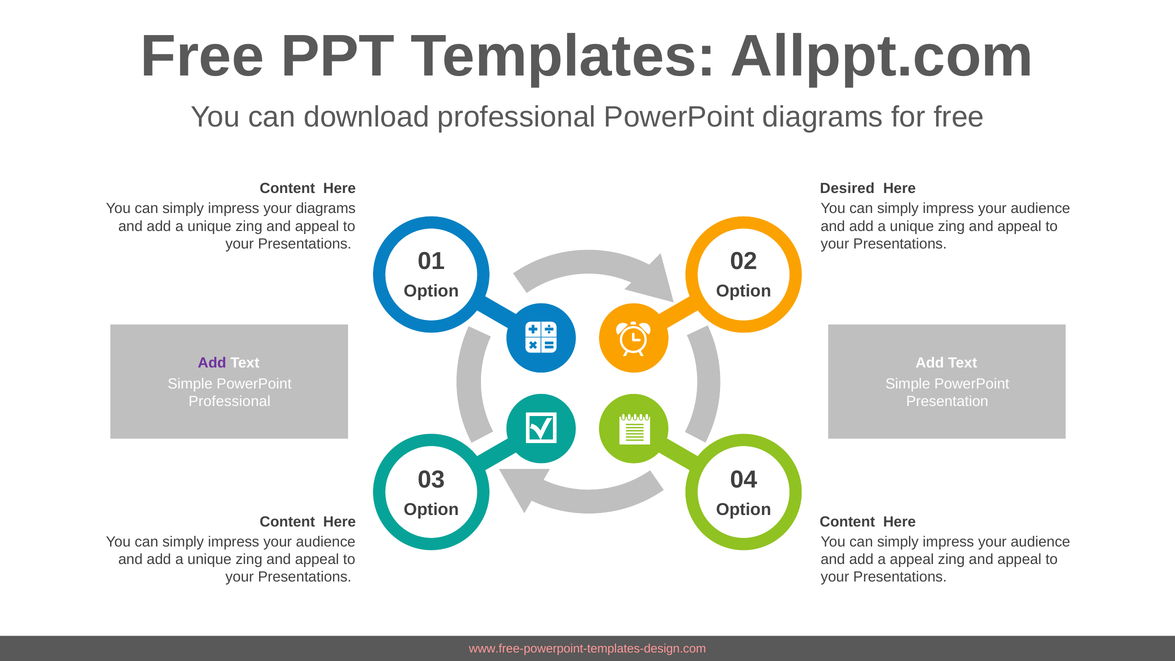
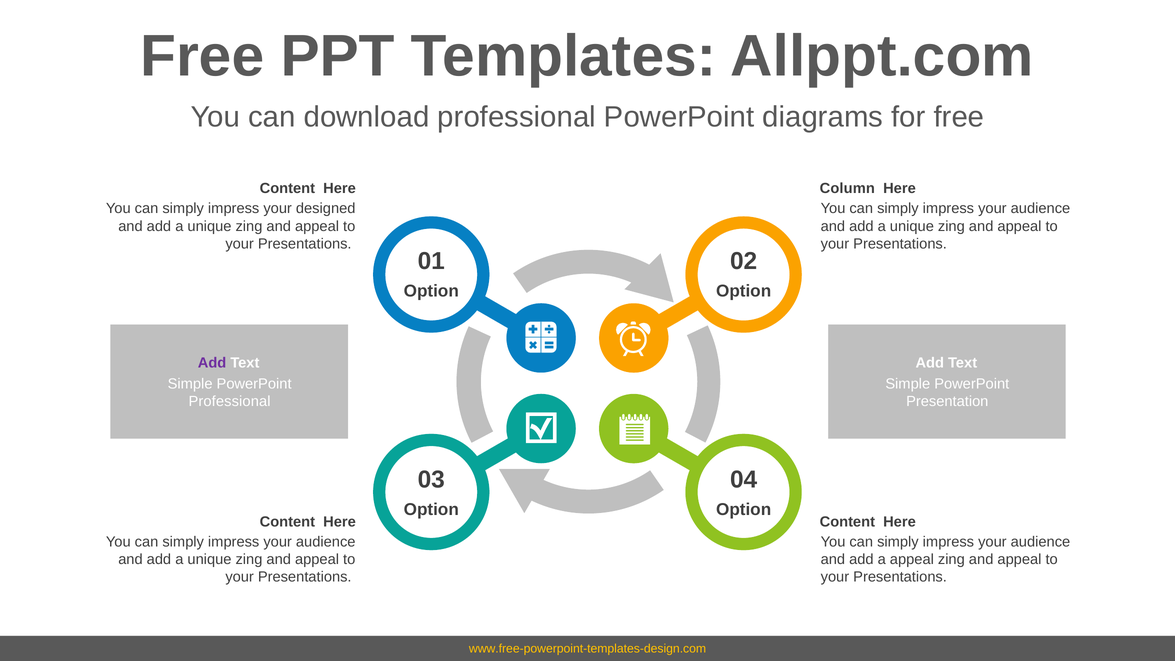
Desired: Desired -> Column (847, 189)
your diagrams: diagrams -> designed (326, 209)
www.free-powerpoint-templates-design.com colour: pink -> yellow (588, 649)
